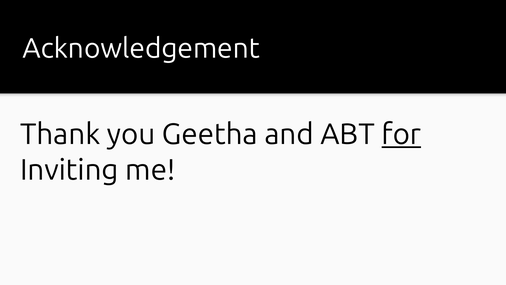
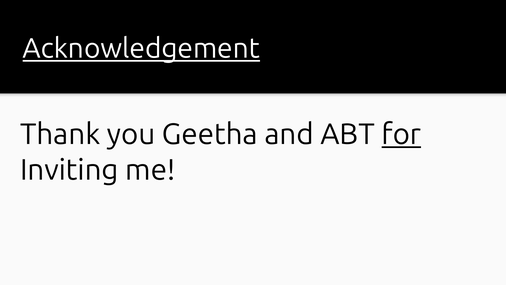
Acknowledgement underline: none -> present (141, 49)
